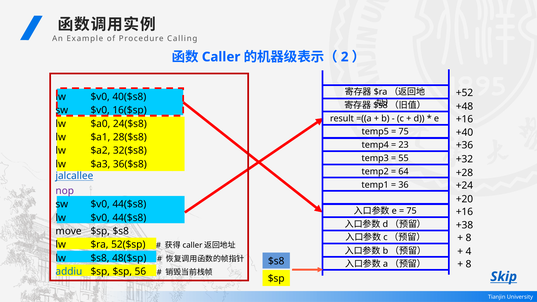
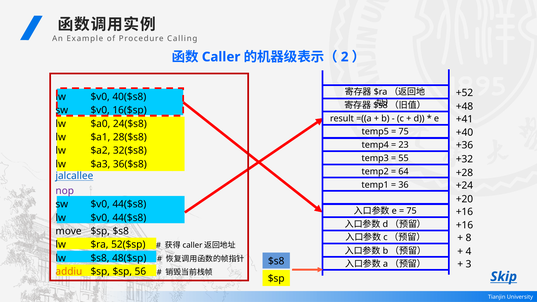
+16: +16 -> +41 (465, 119)
+38: +38 -> +16 (464, 225)
8: 8 -> 3 (469, 264)
addiu colour: blue -> orange (69, 272)
